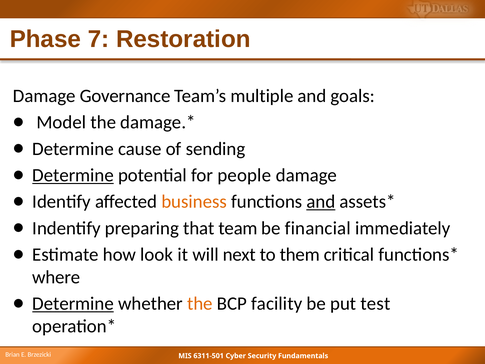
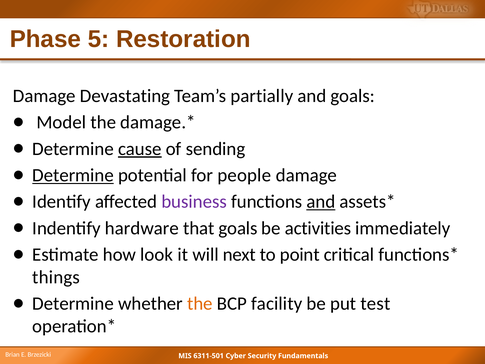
7: 7 -> 5 (99, 39)
Governance: Governance -> Devastating (125, 96)
multiple: multiple -> partially (262, 96)
cause underline: none -> present (140, 149)
business colour: orange -> purple (194, 202)
preparing: preparing -> hardware (142, 228)
that team: team -> goals (238, 228)
financial: financial -> activities (318, 228)
them: them -> point (300, 254)
where: where -> things (56, 277)
Determine underline: present -> none (73, 304)
